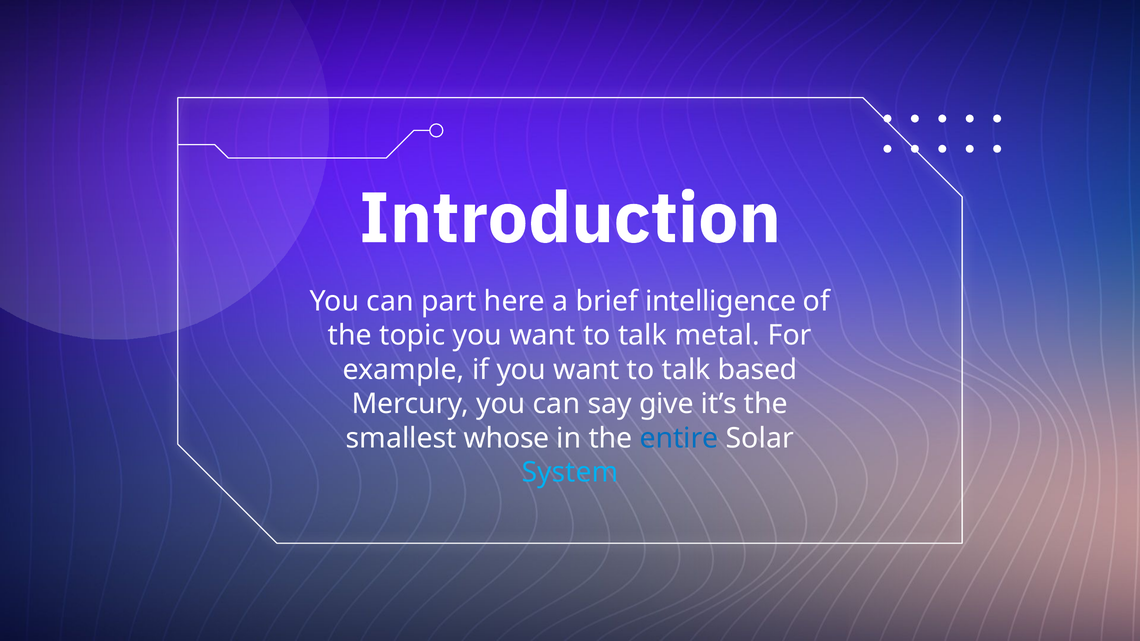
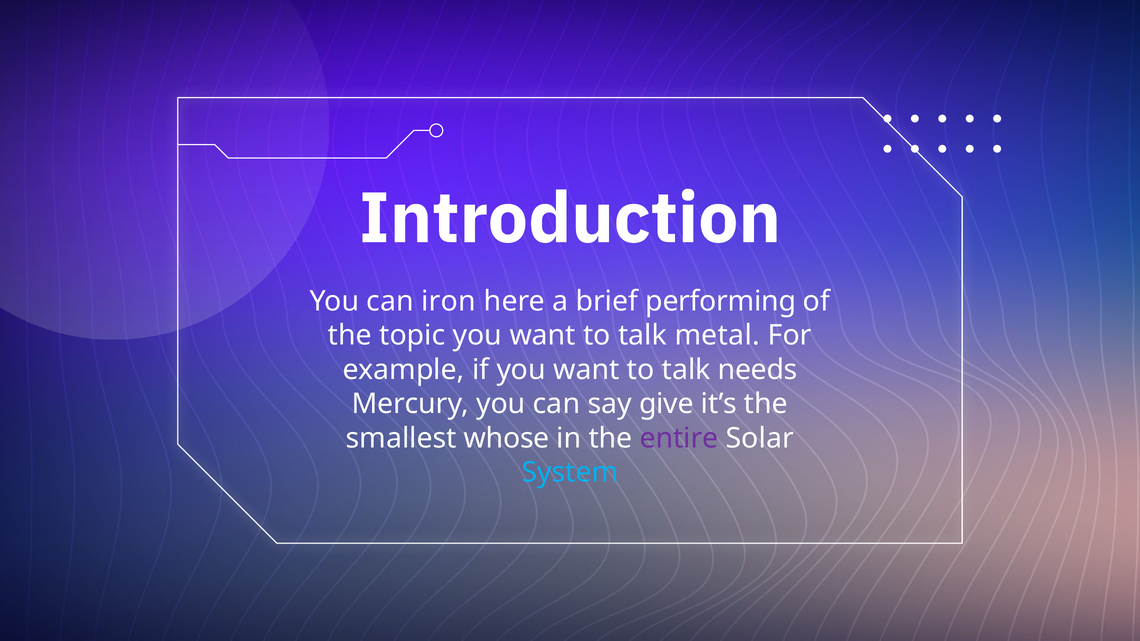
part: part -> iron (449, 302)
intelligence: intelligence -> performing (721, 302)
based: based -> needs (758, 370)
entire colour: blue -> purple (679, 438)
